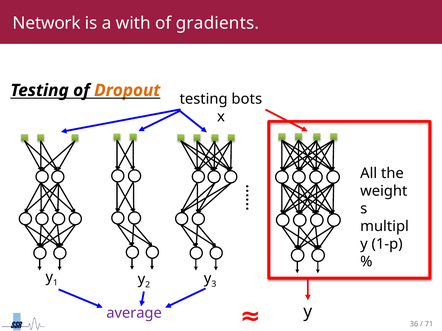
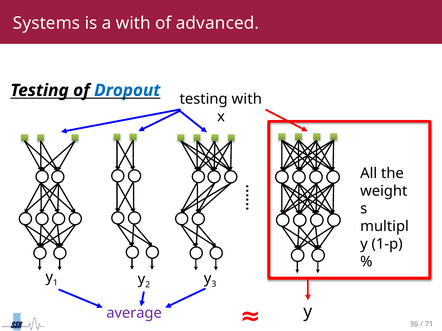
Network: Network -> Systems (47, 23)
gradients: gradients -> advanced (218, 23)
Dropout colour: orange -> blue (127, 90)
testing bots: bots -> with (247, 99)
